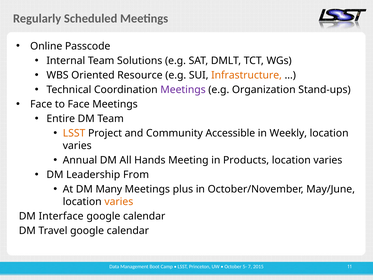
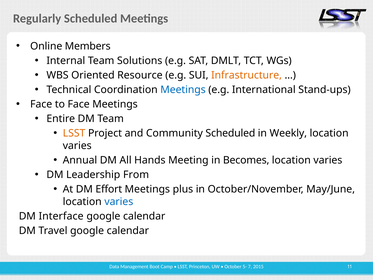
Passcode: Passcode -> Members (88, 46)
Meetings colour: purple -> blue (183, 90)
Organization: Organization -> International (264, 90)
Community Accessible: Accessible -> Scheduled (230, 133)
Products: Products -> Becomes (246, 160)
Many: Many -> Effort (109, 189)
varies colour: orange -> blue (119, 202)
